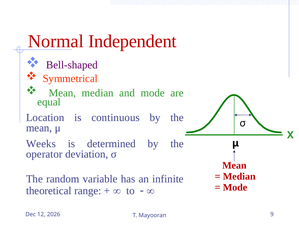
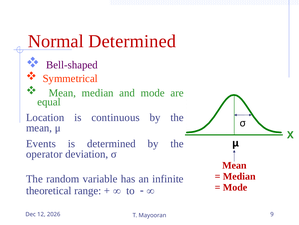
Normal Independent: Independent -> Determined (132, 41)
Weeks: Weeks -> Events (41, 143)
